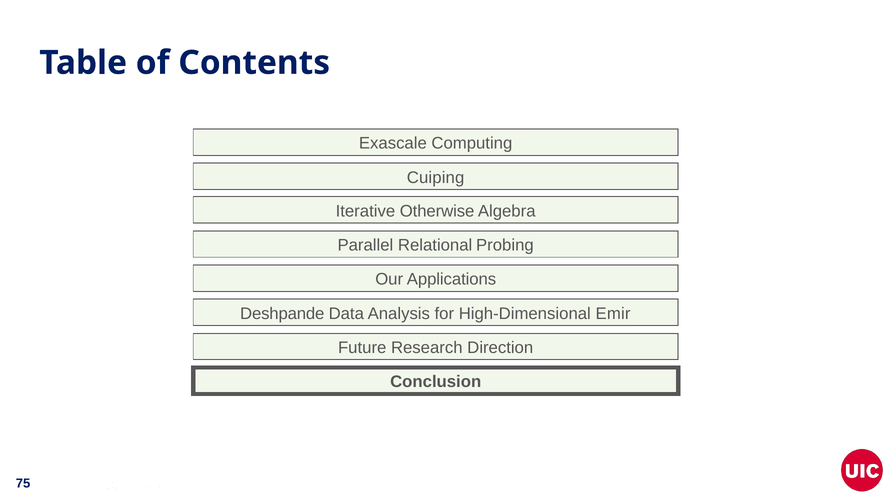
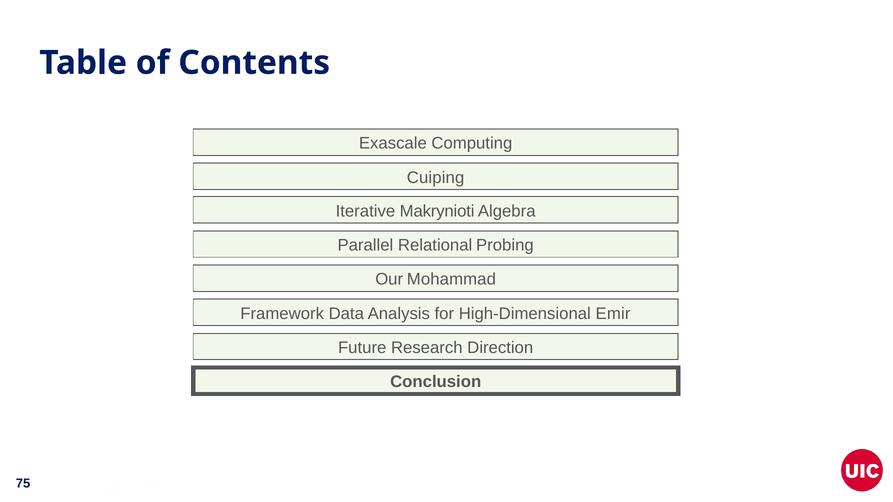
Otherwise: Otherwise -> Makrynioti (437, 211)
Applications: Applications -> Mohammad (451, 280)
Deshpande: Deshpande -> Framework (282, 314)
